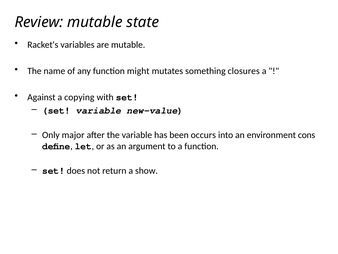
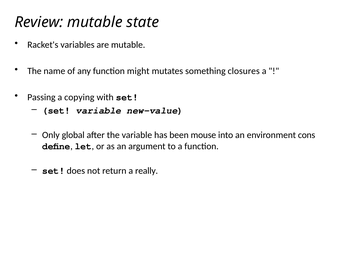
Against: Against -> Passing (41, 97)
major: major -> global (73, 135)
occurs: occurs -> mouse (203, 135)
show: show -> really (147, 170)
